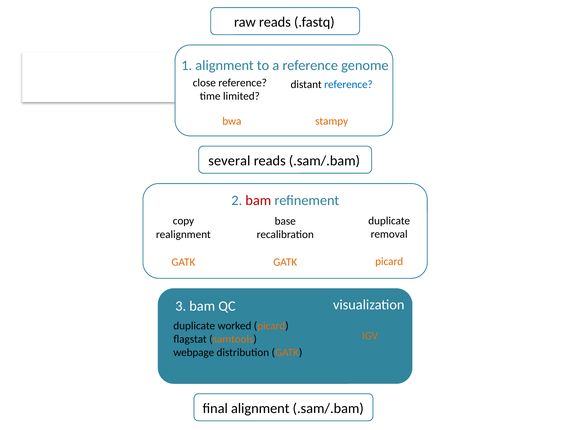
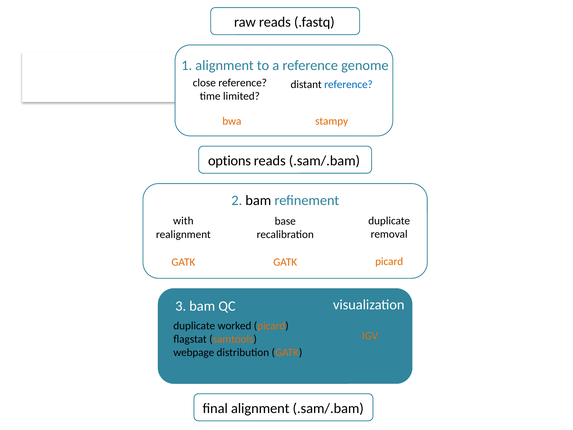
several: several -> options (229, 161)
bam colour: red -> black (258, 200)
copy: copy -> with (183, 221)
